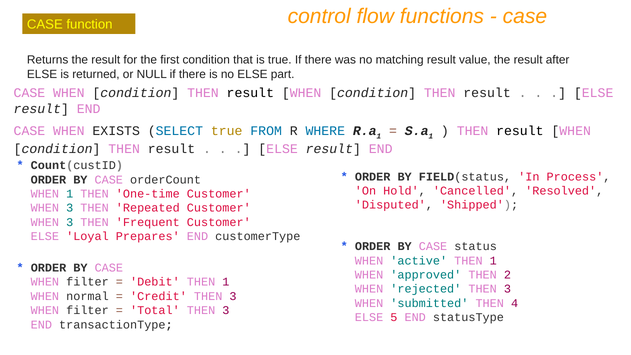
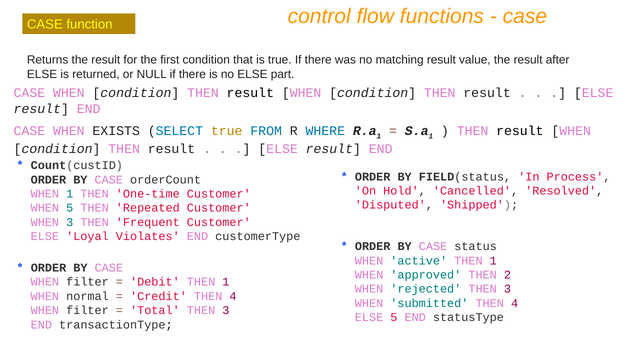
3: 3 -> 5 (70, 208)
Prepares: Prepares -> Violates (148, 236)
Credit THEN 3: 3 -> 4 (233, 296)
